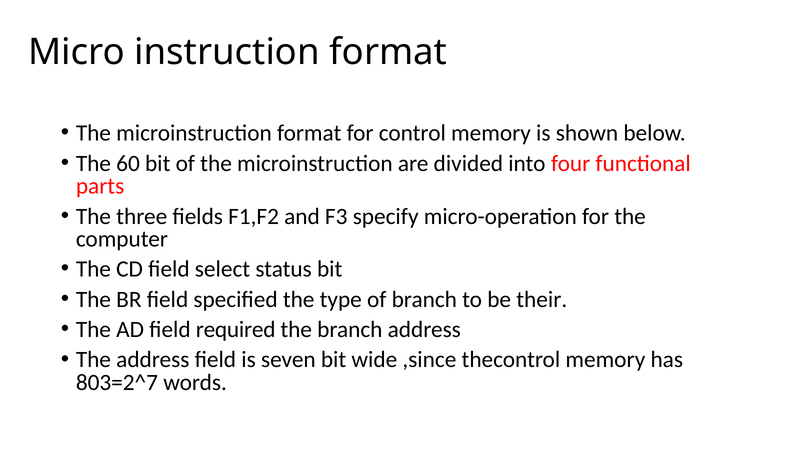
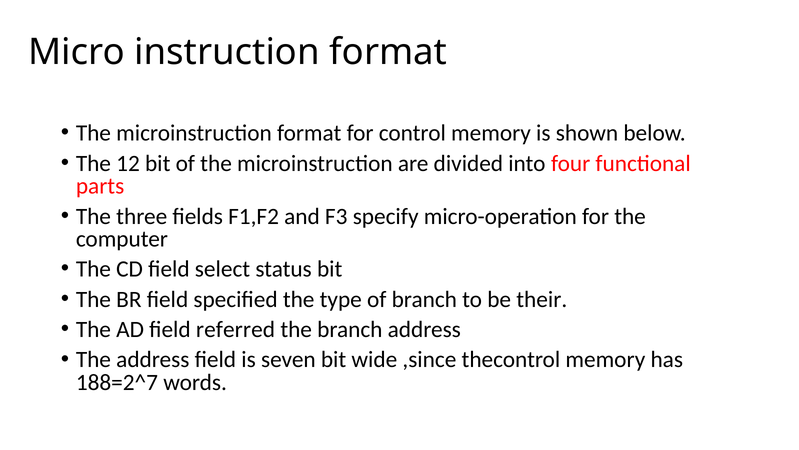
60: 60 -> 12 (128, 163)
required: required -> referred (235, 329)
803=2^7: 803=2^7 -> 188=2^7 (117, 382)
